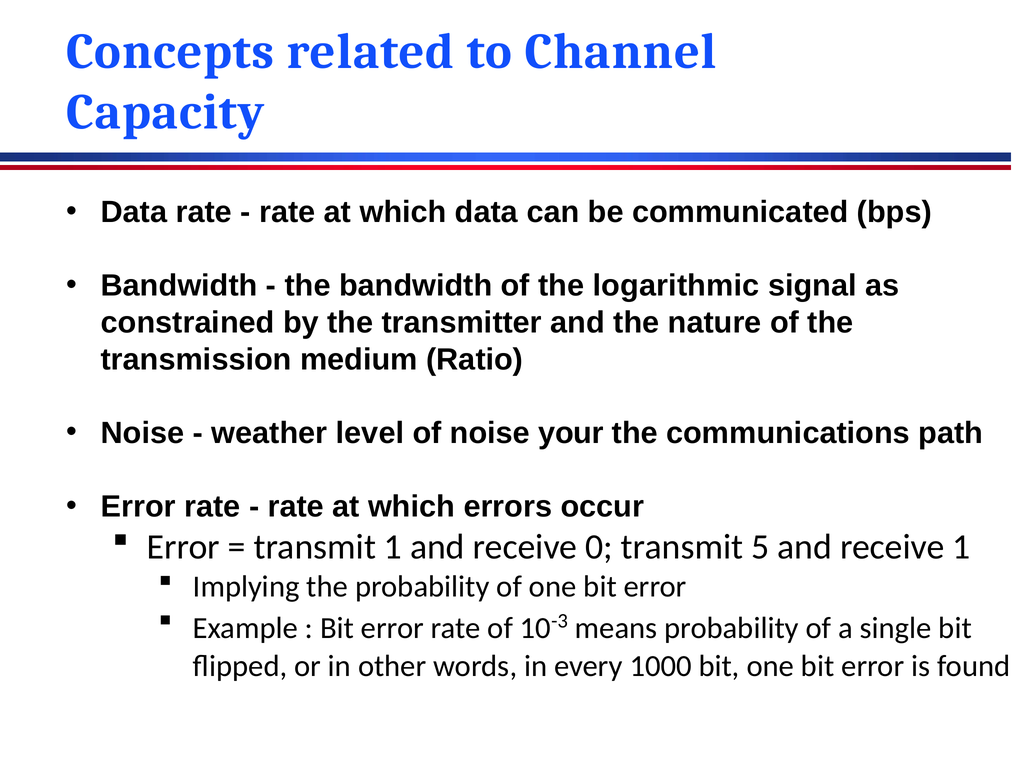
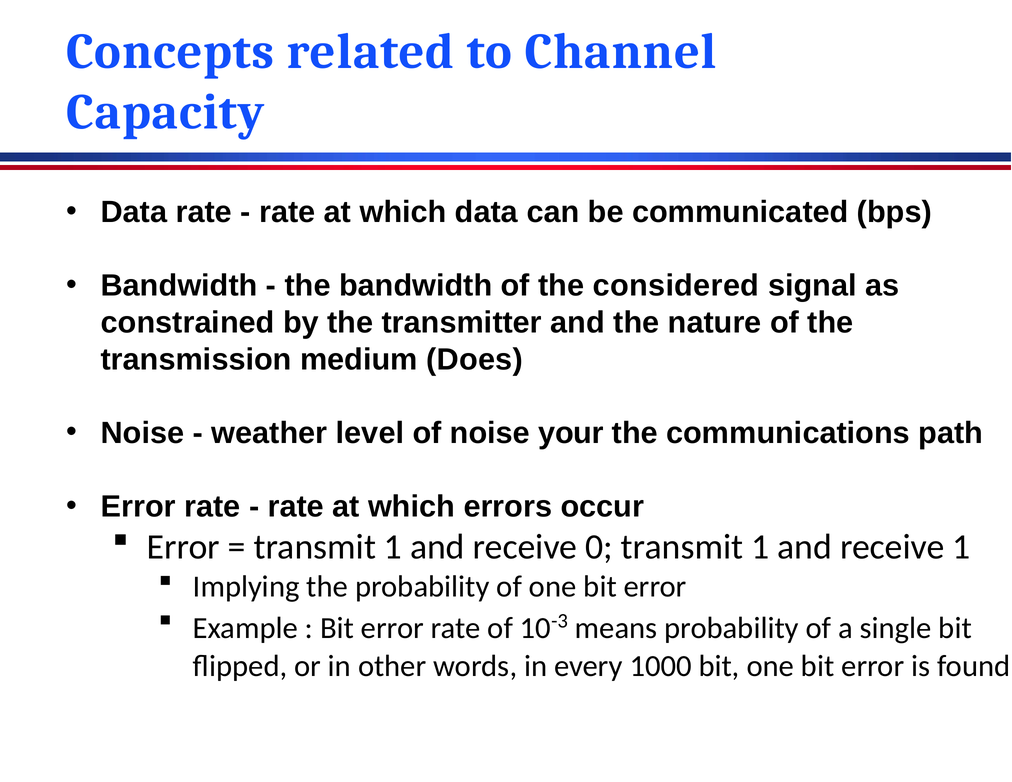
logarithmic: logarithmic -> considered (676, 286)
Ratio: Ratio -> Does (474, 359)
0 transmit 5: 5 -> 1 (760, 547)
